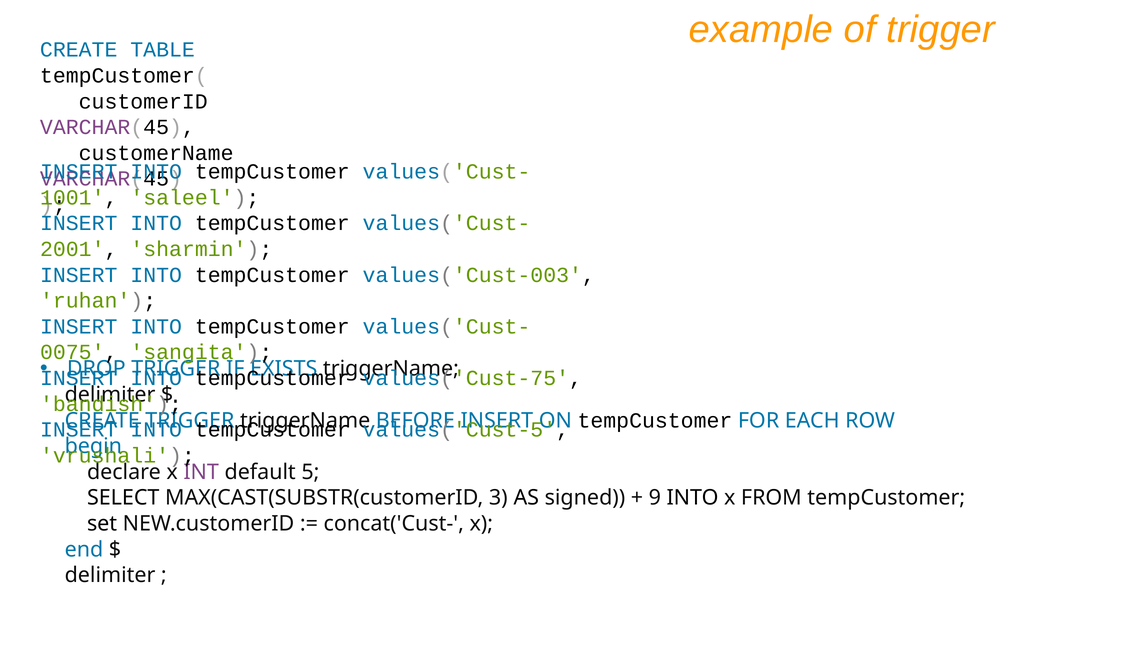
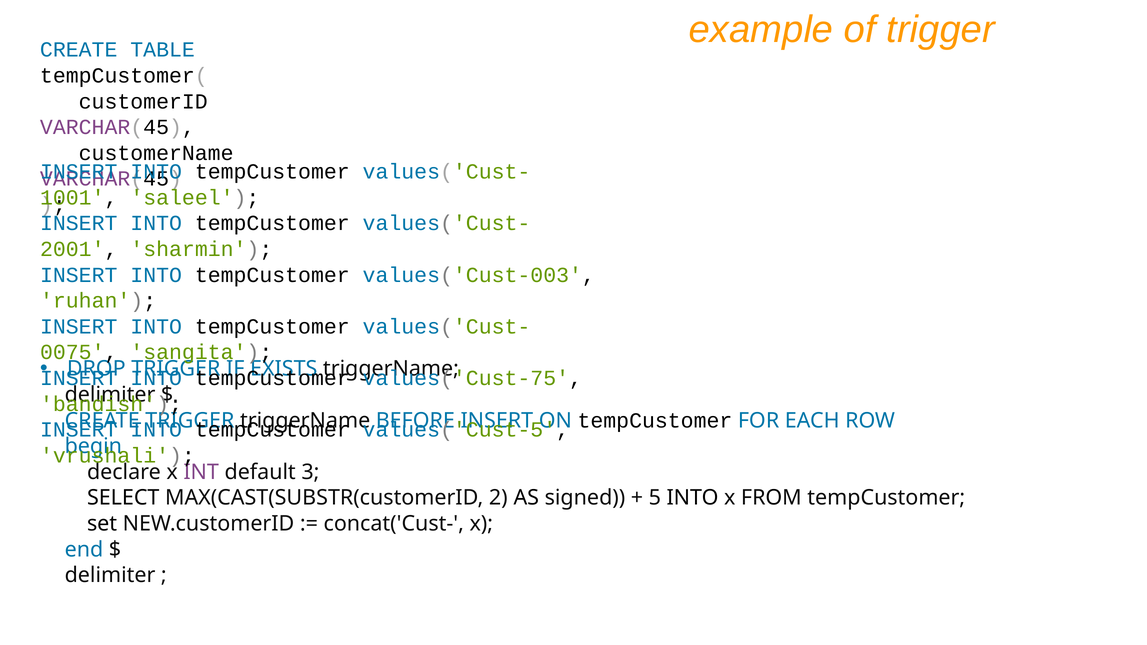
5: 5 -> 3 (310, 472)
3: 3 -> 2 (498, 498)
9: 9 -> 5 (655, 498)
